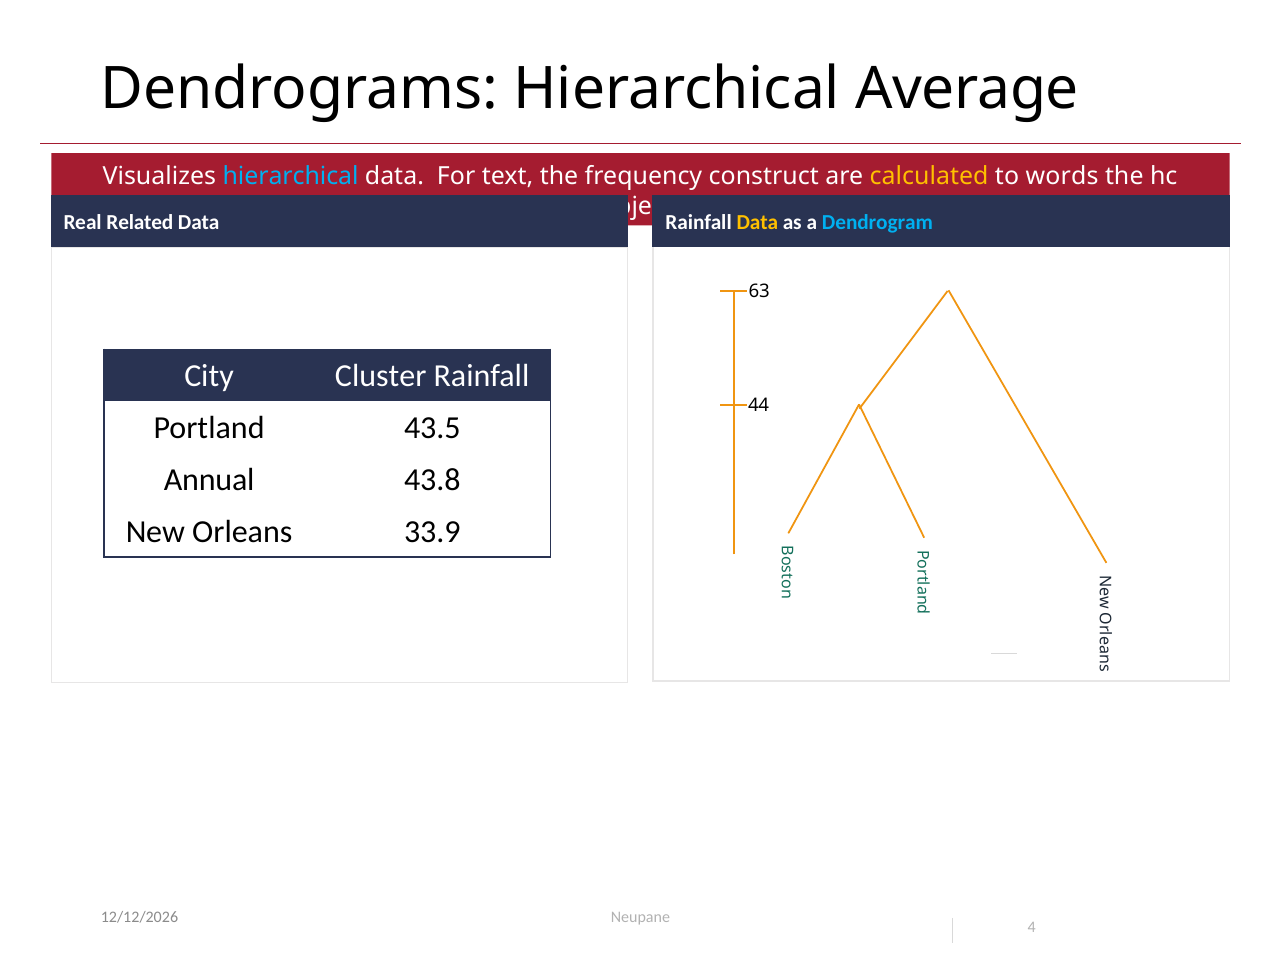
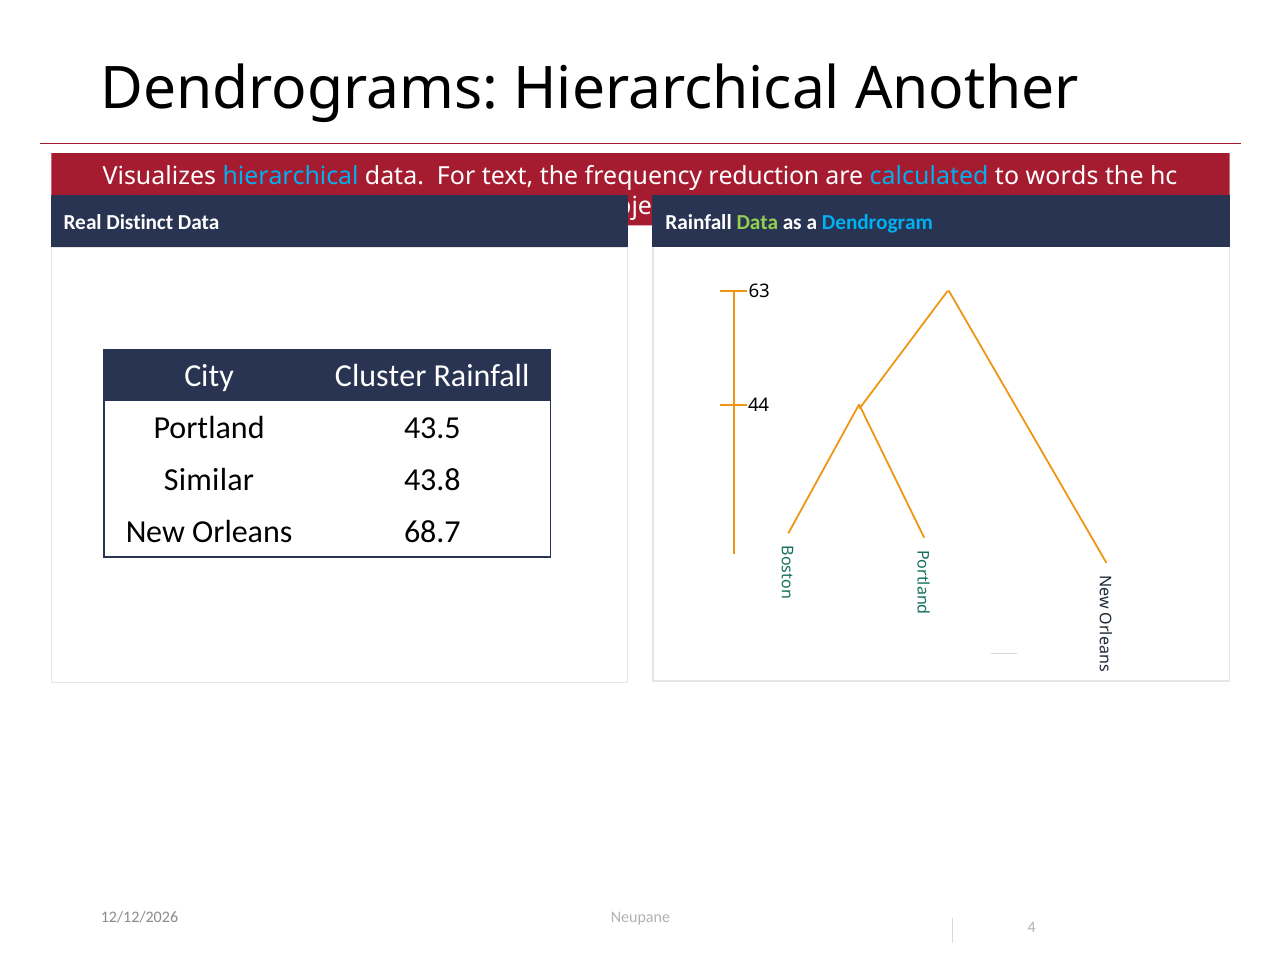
Average: Average -> Another (967, 89)
construct: construct -> reduction (764, 176)
calculated colour: yellow -> light blue (929, 176)
Related: Related -> Distinct (140, 222)
Data colour: yellow -> light green (757, 222)
Annual: Annual -> Similar (209, 479)
33.9: 33.9 -> 68.7 (432, 531)
